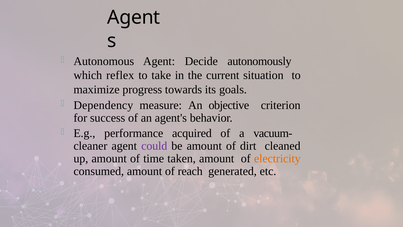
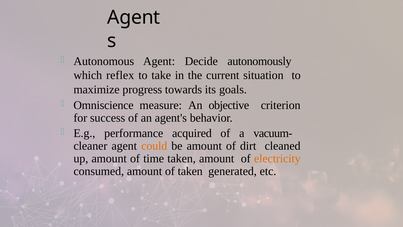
Dependency: Dependency -> Omniscience (104, 105)
could colour: purple -> orange (154, 146)
of reach: reach -> taken (190, 171)
